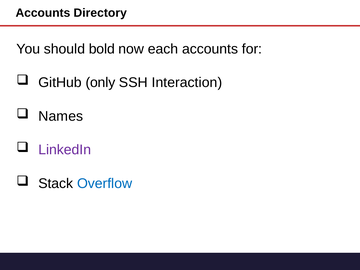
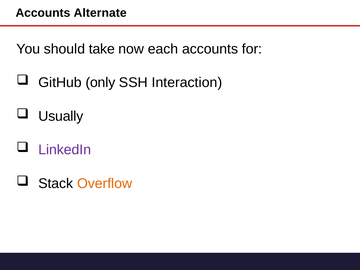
Directory: Directory -> Alternate (100, 13)
bold: bold -> take (102, 49)
Names: Names -> Usually (61, 116)
Overflow colour: blue -> orange (105, 183)
